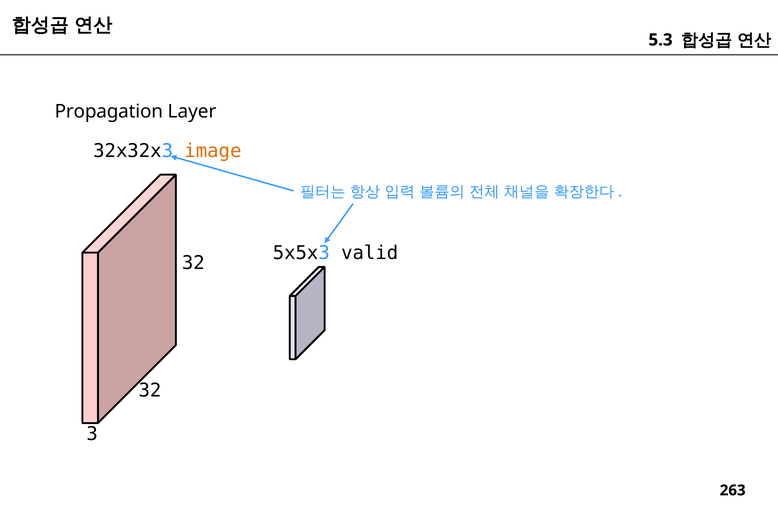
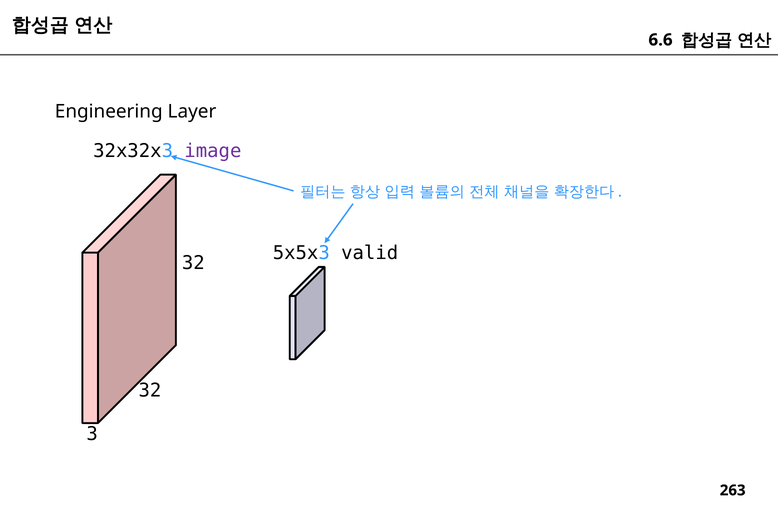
5.3: 5.3 -> 6.6 (661, 40)
Propagation: Propagation -> Engineering (109, 112)
image colour: orange -> purple (213, 151)
